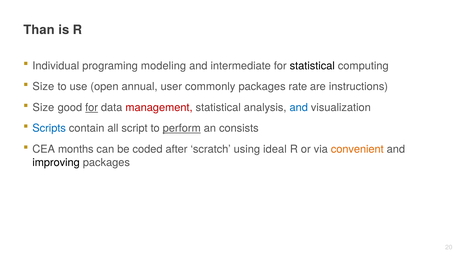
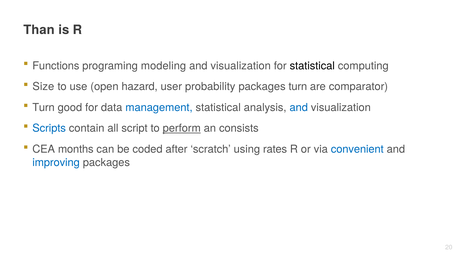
Individual: Individual -> Functions (56, 66)
intermediate: intermediate -> visualization (241, 66)
annual: annual -> hazard (140, 87)
commonly: commonly -> probability (210, 87)
packages rate: rate -> turn (298, 87)
instructions: instructions -> comparator (358, 87)
Size: Size -> Turn (44, 108)
for underline: present -> none (92, 108)
management colour: red -> blue (159, 108)
ideal: ideal -> rates (275, 150)
convenient colour: orange -> blue (357, 150)
improving colour: black -> blue (56, 163)
